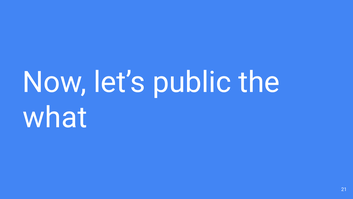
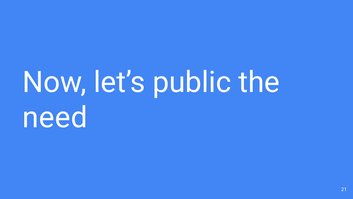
what: what -> need (55, 118)
